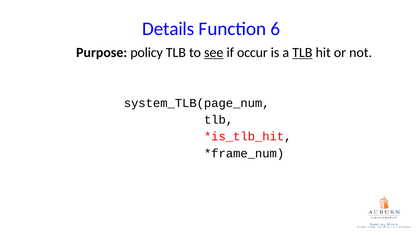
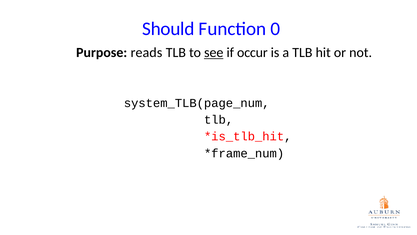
Details: Details -> Should (168, 29)
6: 6 -> 0 (275, 29)
policy: policy -> reads (146, 53)
TLB underline: present -> none (302, 53)
